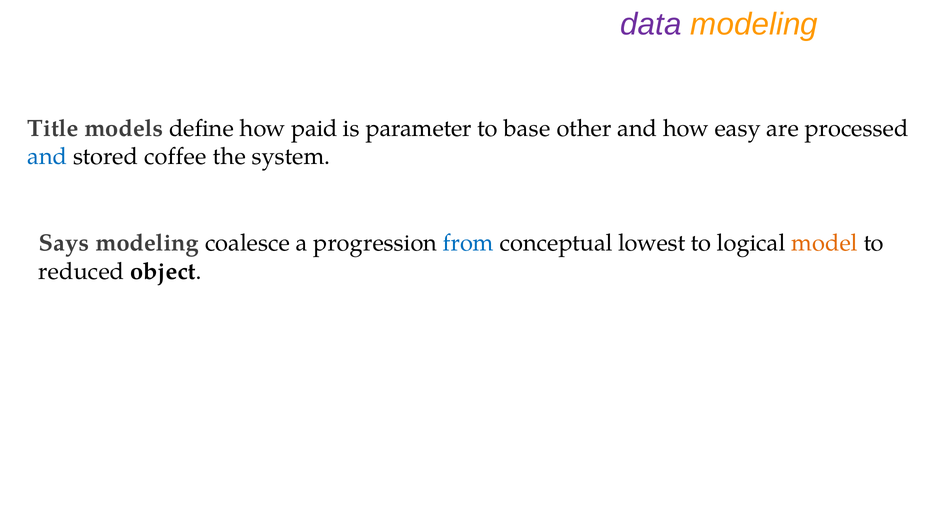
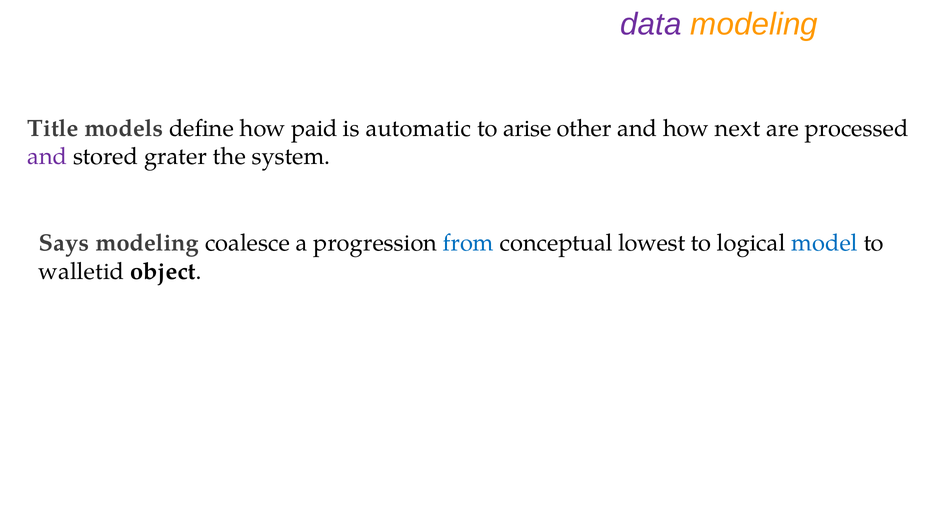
parameter: parameter -> automatic (418, 128)
base: base -> arise (527, 128)
easy: easy -> next (738, 128)
and colour: blue -> purple (47, 157)
coffee: coffee -> grater (175, 157)
model colour: orange -> blue (825, 243)
reduced: reduced -> walletid (81, 271)
